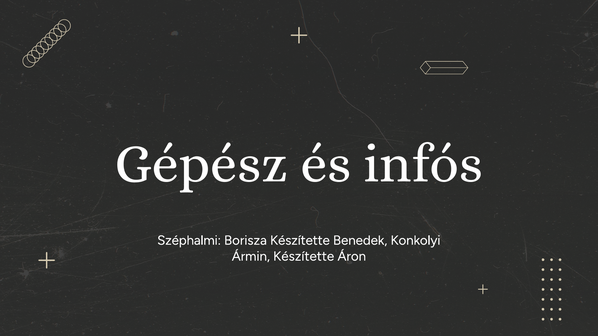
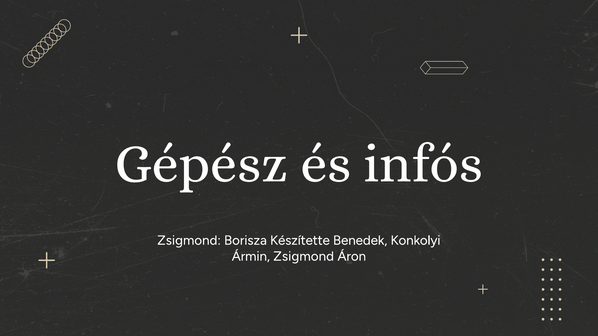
Széphalmi: Széphalmi -> Zsigmond (189, 241)
Ármin Készítette: Készítette -> Zsigmond (304, 257)
